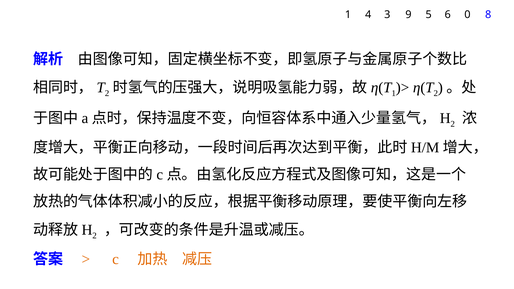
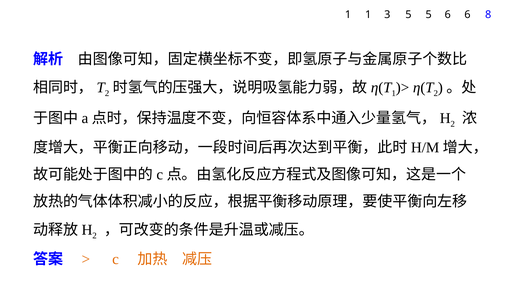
1 4: 4 -> 1 (368, 15)
3 9: 9 -> 5 (408, 15)
6 0: 0 -> 6 (467, 15)
